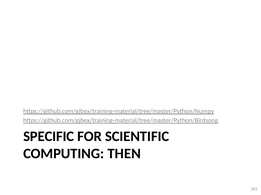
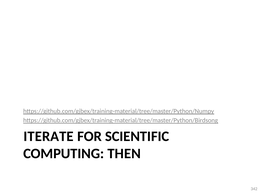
SPECIFIC: SPECIFIC -> ITERATE (49, 137)
